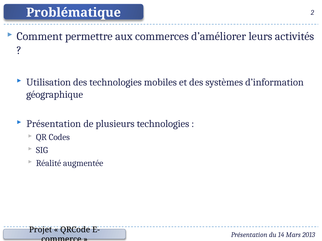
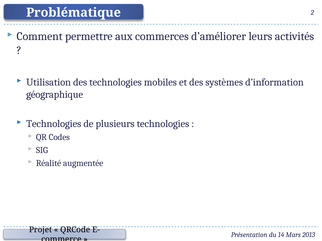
Présentation: Présentation -> Technologies (54, 124)
